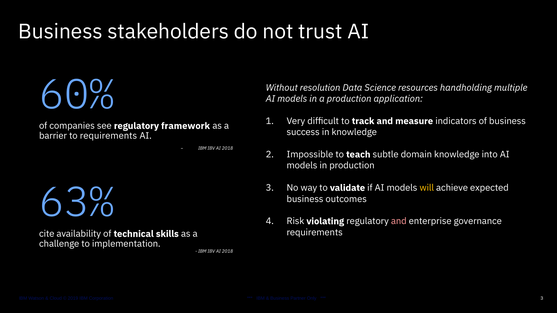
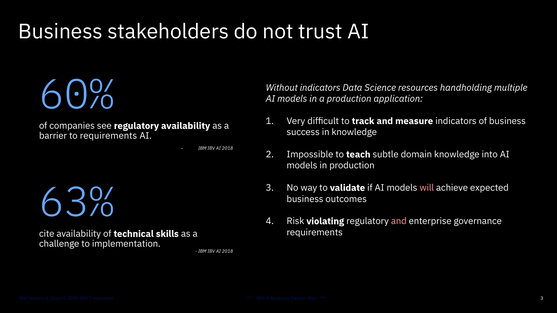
Without resolution: resolution -> indicators (320, 88)
regulatory framework: framework -> availability (186, 126)
will colour: yellow -> pink (427, 188)
